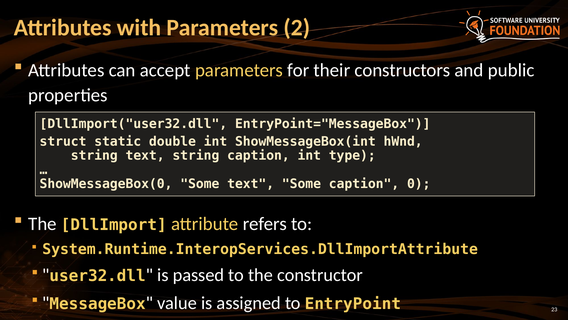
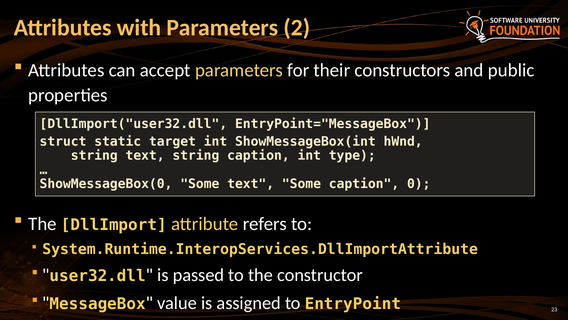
double: double -> target (172, 141)
